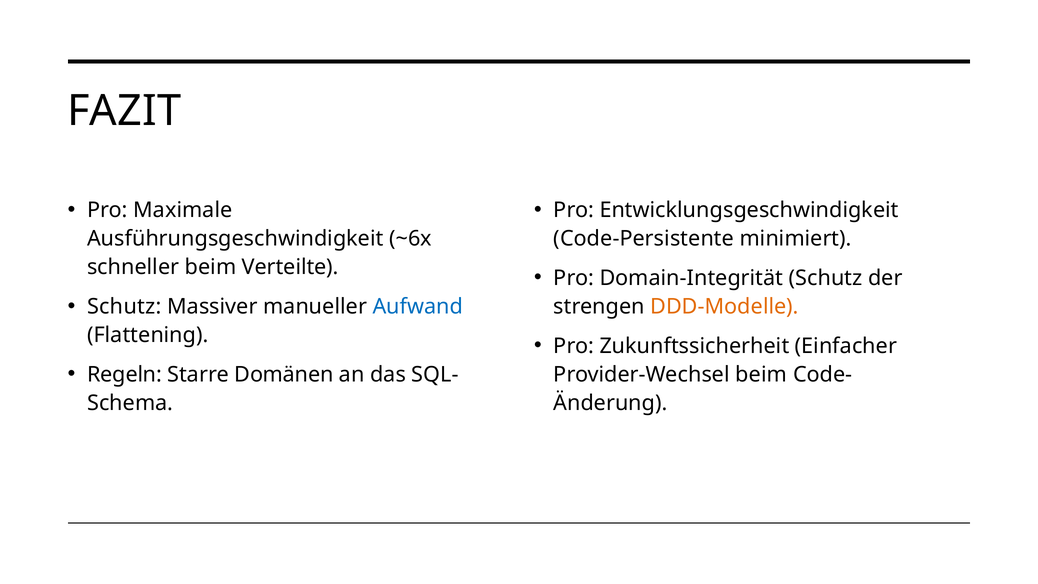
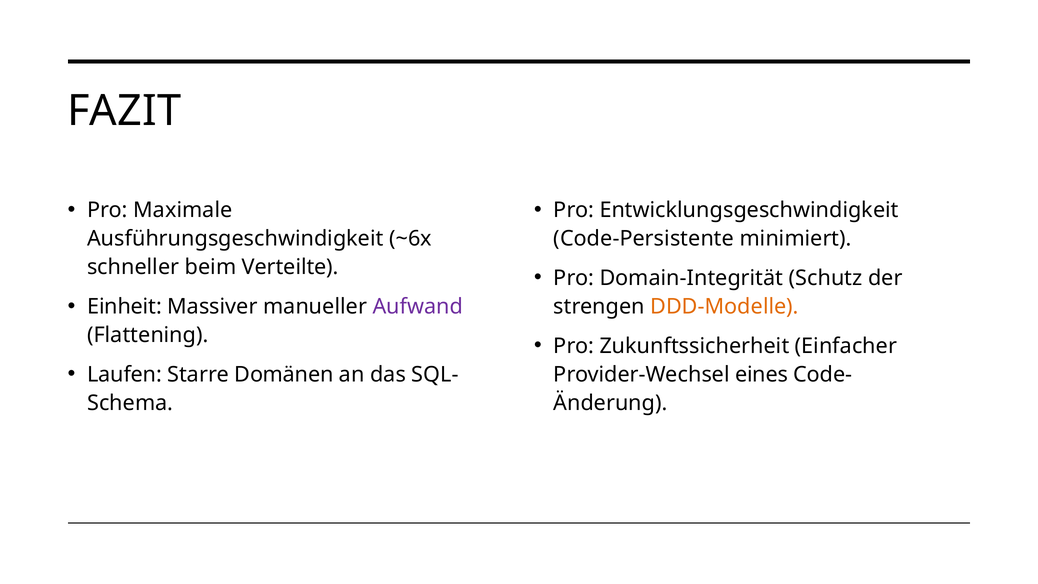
Schutz: Schutz -> Einheit (124, 307)
Aufwand colour: blue -> purple (418, 307)
Regeln: Regeln -> Laufen (125, 374)
Provider-Wechsel beim: beim -> eines (761, 374)
